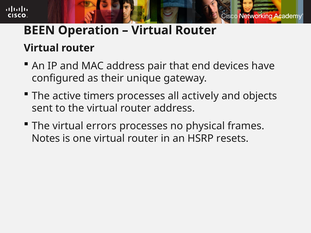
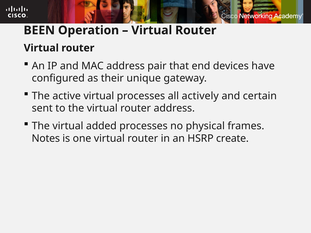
active timers: timers -> virtual (99, 96)
objects: objects -> certain (260, 96)
errors: errors -> added (101, 126)
resets: resets -> create (232, 138)
